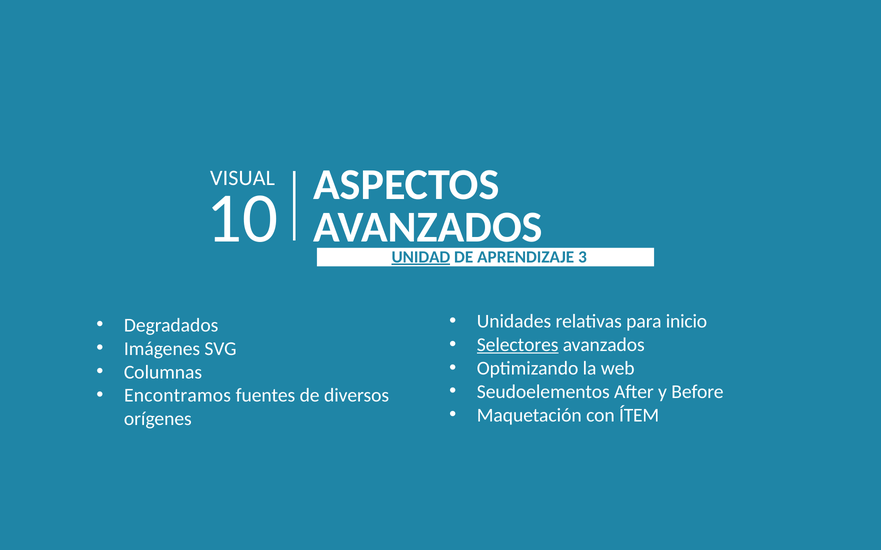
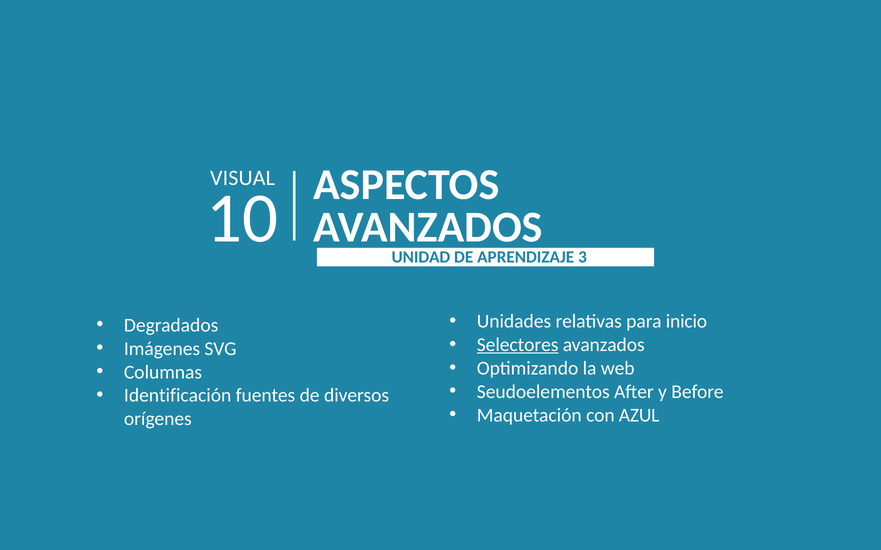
UNIDAD underline: present -> none (421, 257)
Encontramos: Encontramos -> Identificación (178, 396)
ÍTEM: ÍTEM -> AZUL (639, 416)
